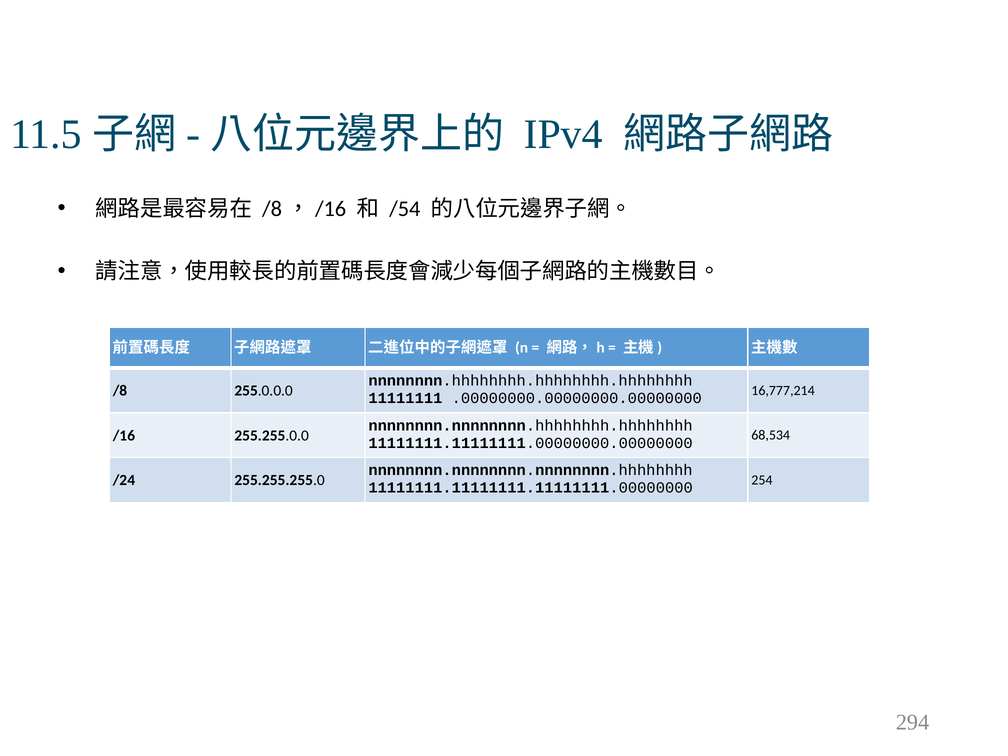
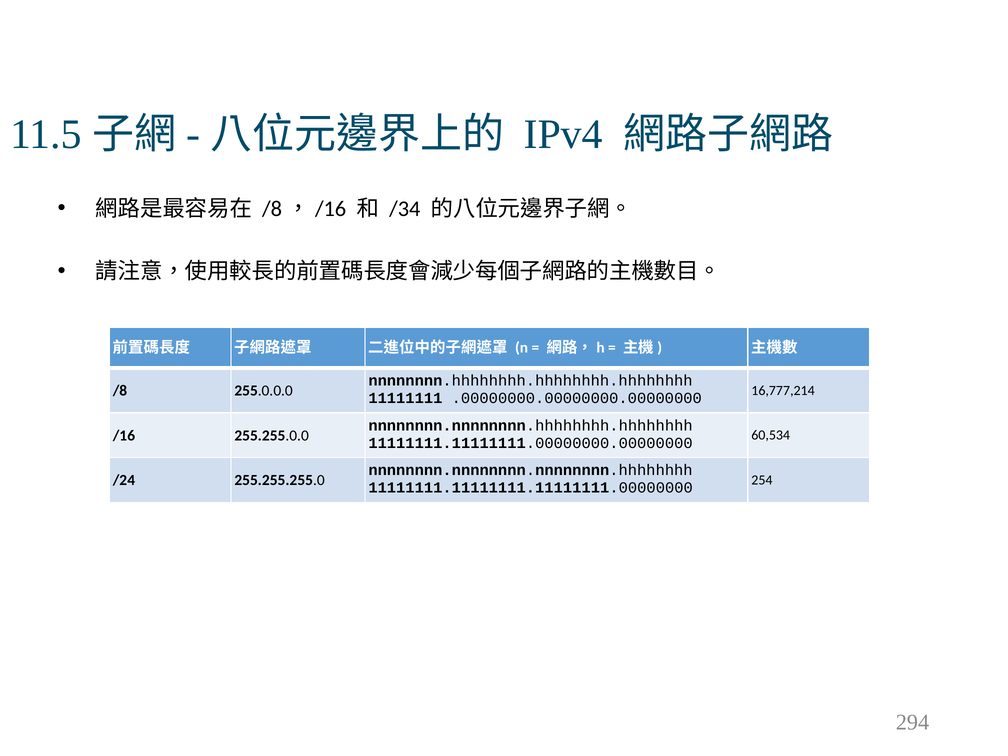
/54: /54 -> /34 (405, 209)
68,534: 68,534 -> 60,534 (771, 435)
